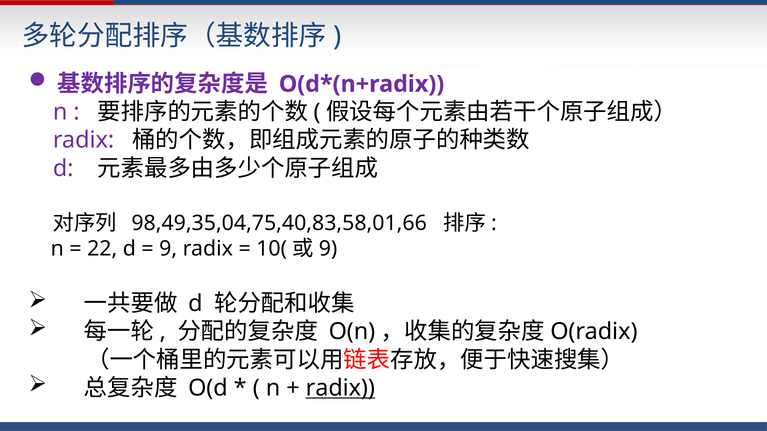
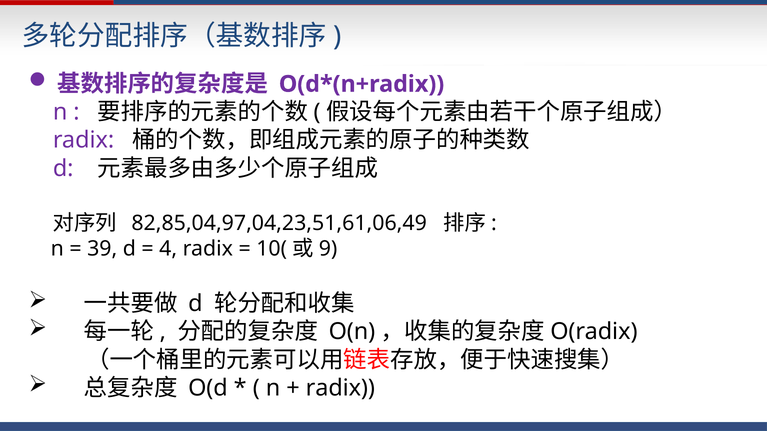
98,49,35,04,75,40,83,58,01,66: 98,49,35,04,75,40,83,58,01,66 -> 82,85,04,97,04,23,51,61,06,49 (279, 223)
22: 22 -> 39 (102, 249)
9: 9 -> 4 (168, 249)
radix underline: present -> none (340, 388)
